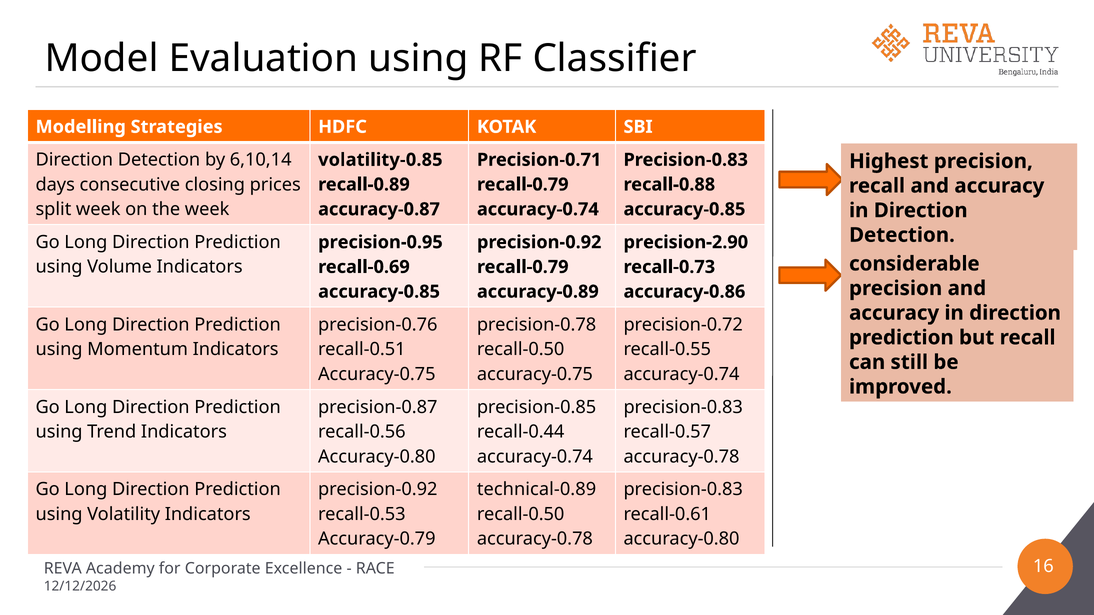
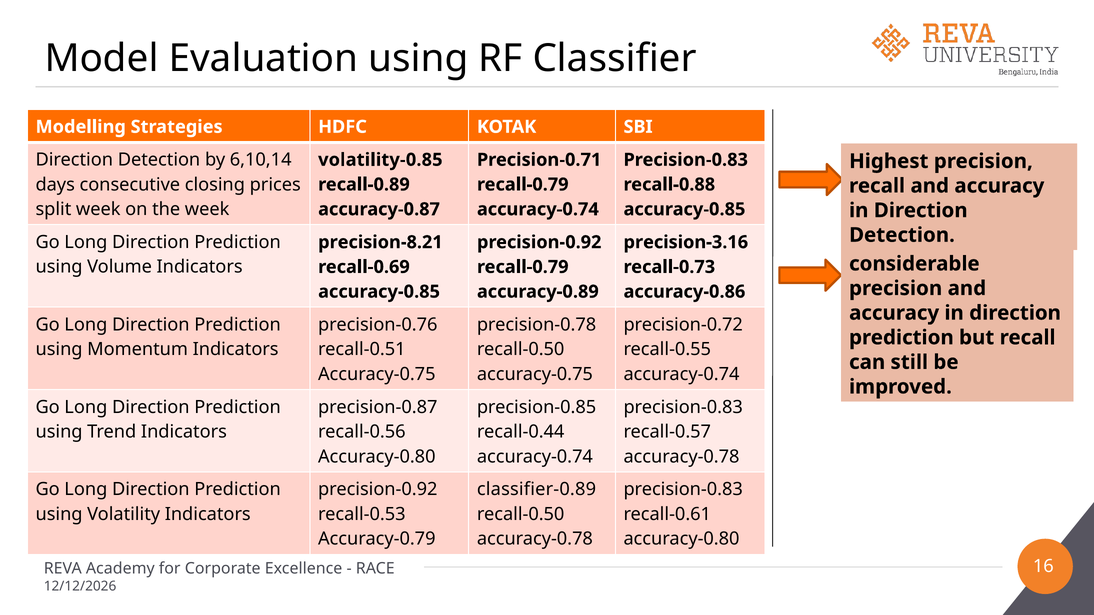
precision-0.95: precision-0.95 -> precision-8.21 (380, 242)
precision-2.90: precision-2.90 -> precision-3.16 (686, 242)
technical-0.89: technical-0.89 -> classifier-0.89 (537, 490)
